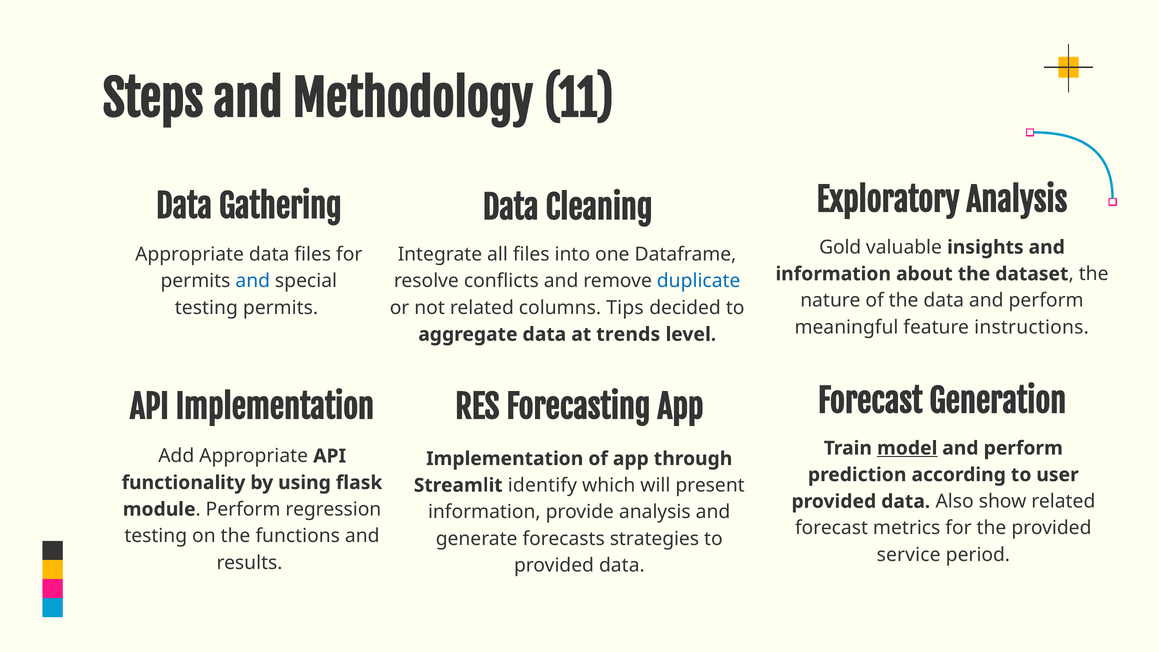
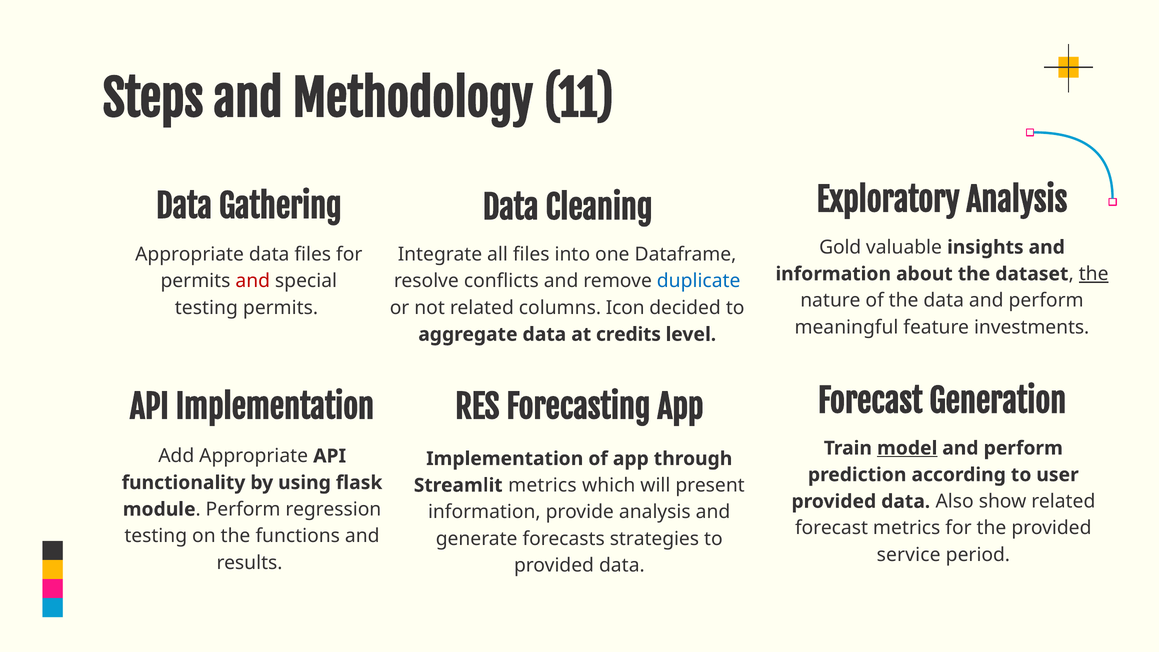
the underline: none -> present (1094, 274)
and colour: blue -> red (253, 281)
Tips: Tips -> Icon (625, 308)
instructions: instructions -> investments (1032, 327)
trends: trends -> credits (628, 334)
Streamlit identify: identify -> metrics (542, 485)
